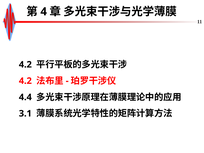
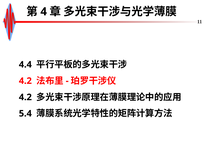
4.2: 4.2 -> 4.4 (25, 65)
4.4: 4.4 -> 4.2 (25, 97)
3.1: 3.1 -> 5.4 (25, 114)
